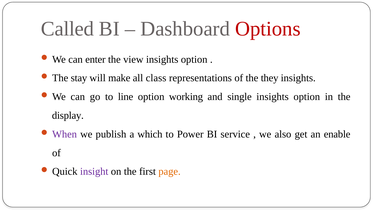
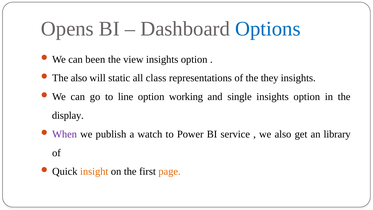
Called: Called -> Opens (67, 29)
Options colour: red -> blue (268, 29)
enter: enter -> been (95, 59)
The stay: stay -> also (79, 78)
make: make -> static (119, 78)
which: which -> watch (150, 134)
enable: enable -> library (337, 134)
insight colour: purple -> orange (94, 171)
